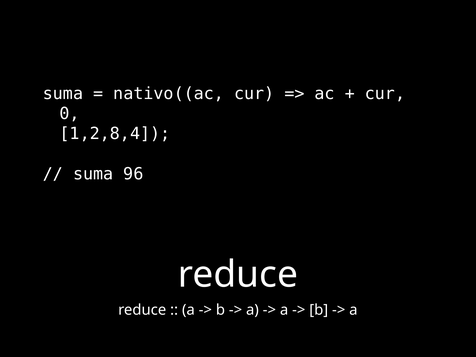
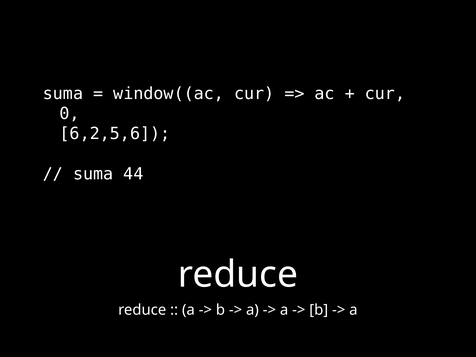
nativo((ac: nativo((ac -> window((ac (169, 93)
1,2,8,4: 1,2,8,4 -> 6,2,5,6 (115, 134)
96: 96 -> 44 (133, 174)
